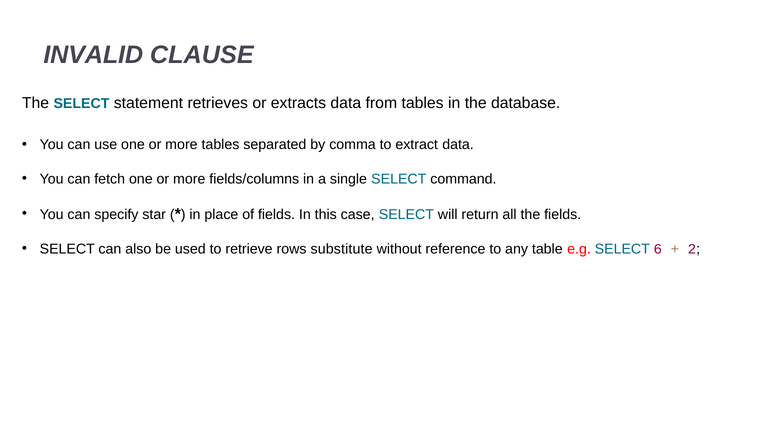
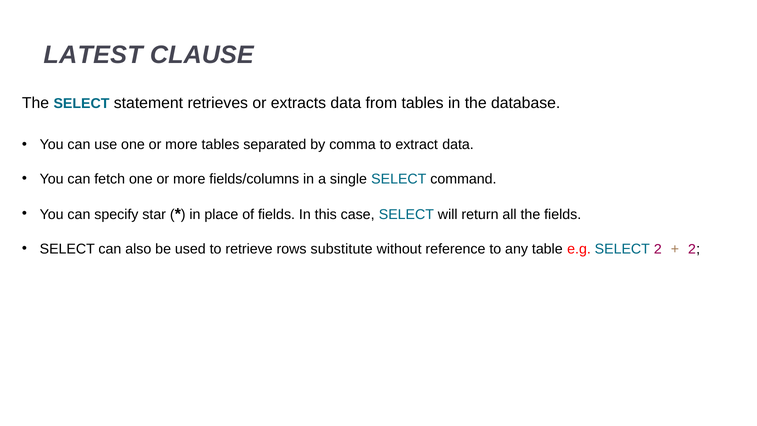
INVALID: INVALID -> LATEST (93, 55)
SELECT 6: 6 -> 2 (658, 249)
